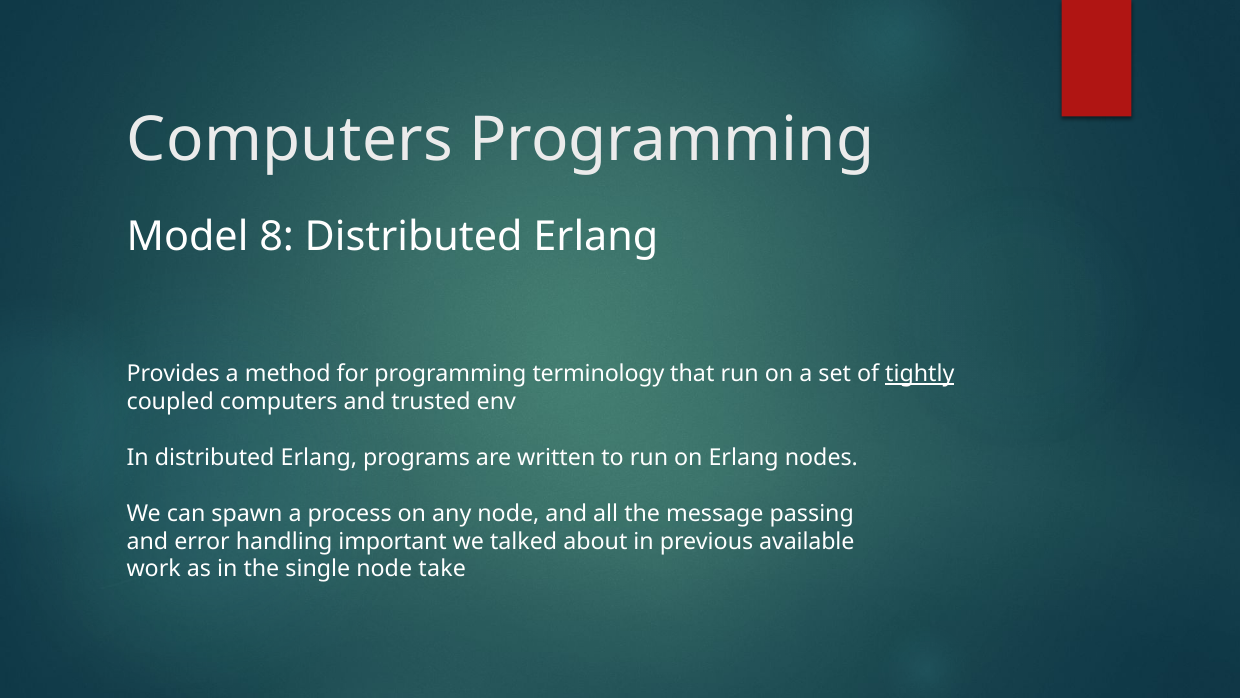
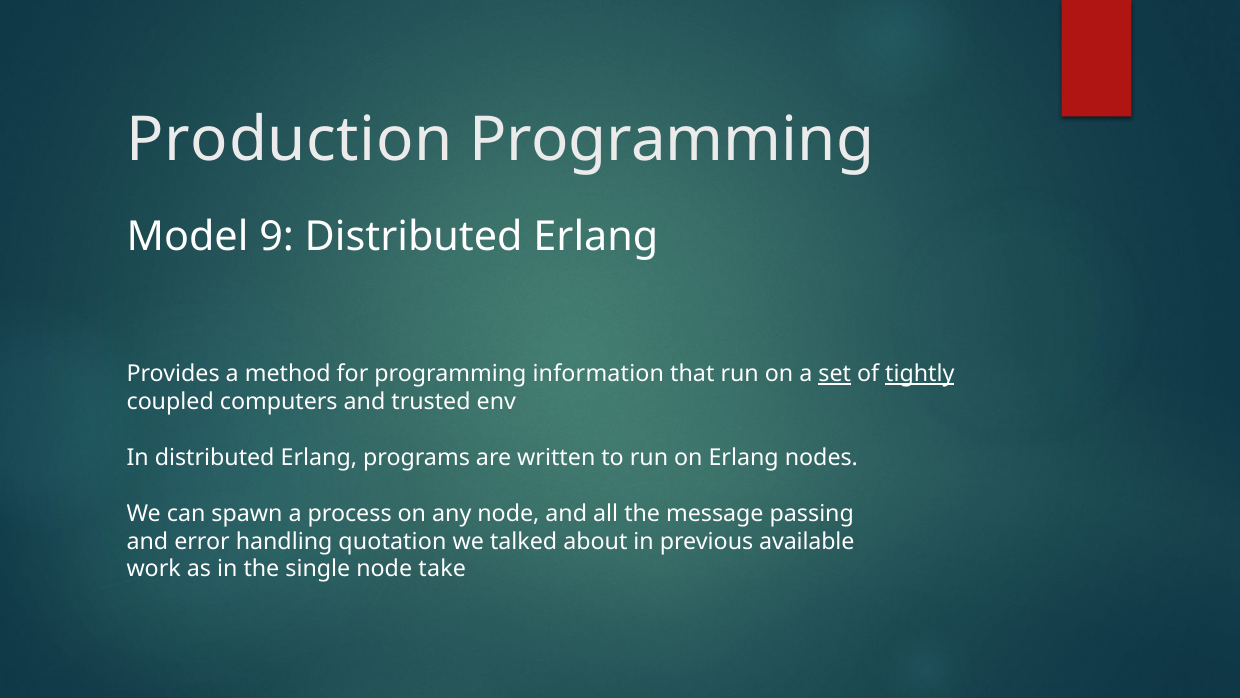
Computers: Computers -> Production (290, 140)
8: 8 -> 9 (277, 237)
terminology: terminology -> information (598, 374)
set underline: none -> present (835, 374)
important: important -> quotation (392, 541)
